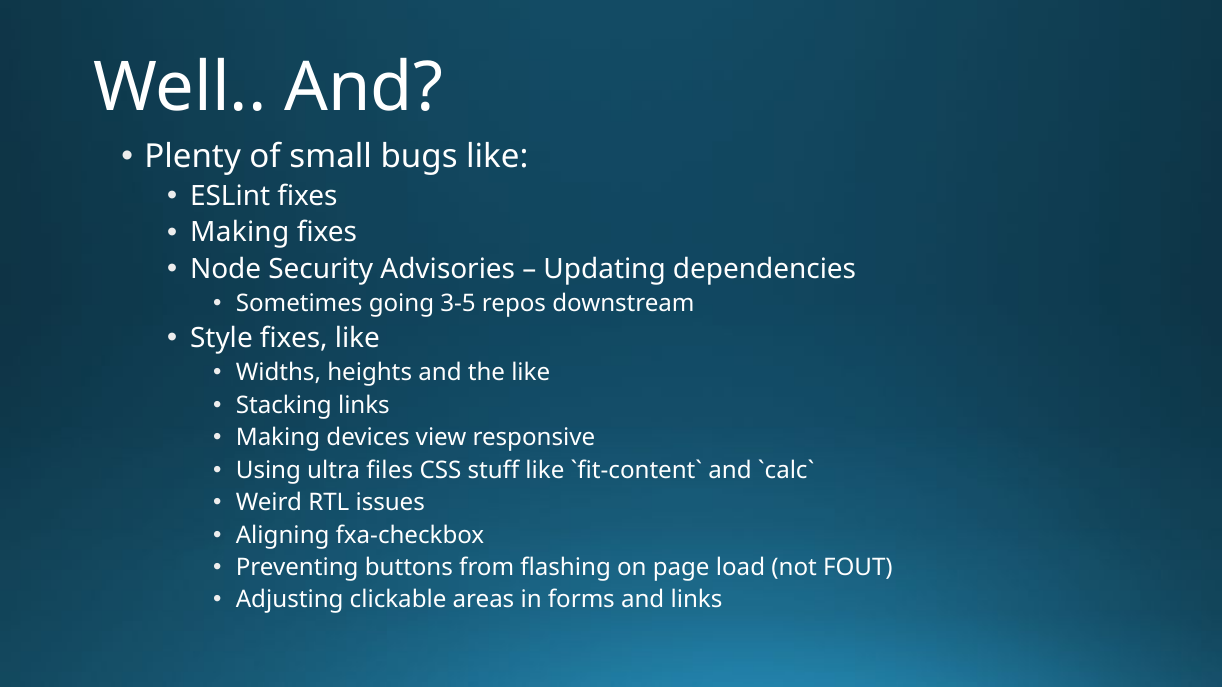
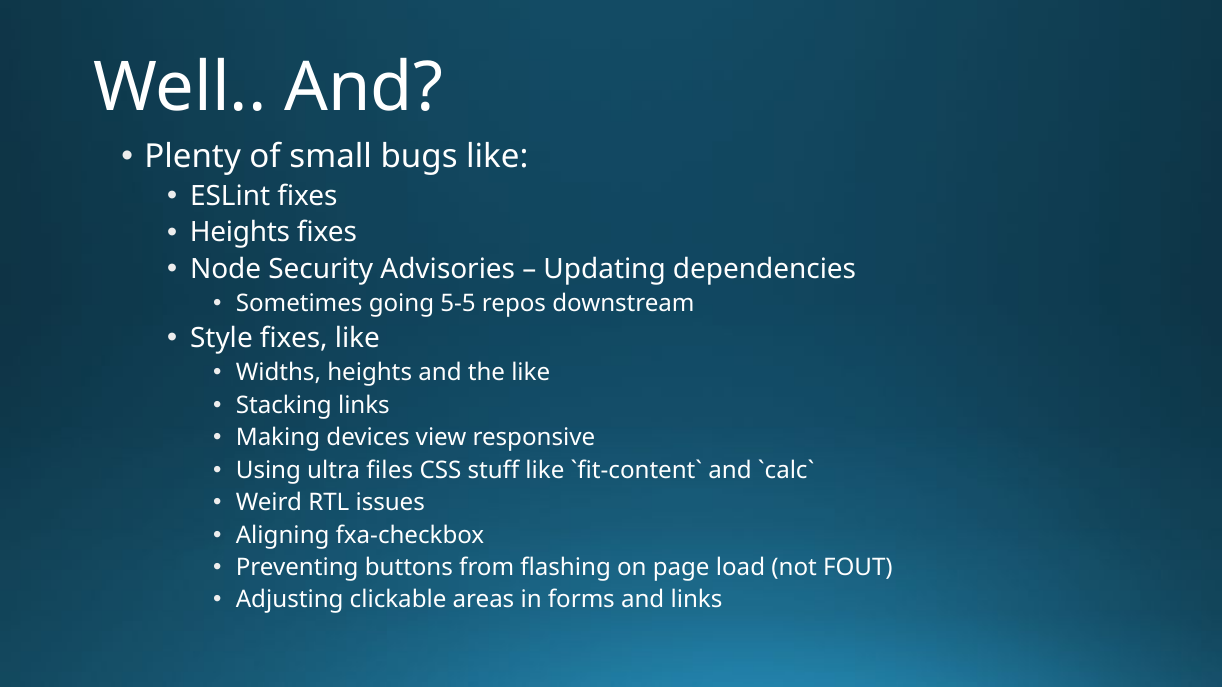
Making: Making -> Heights (240, 233)
3-5: 3-5 -> 5-5 (458, 304)
